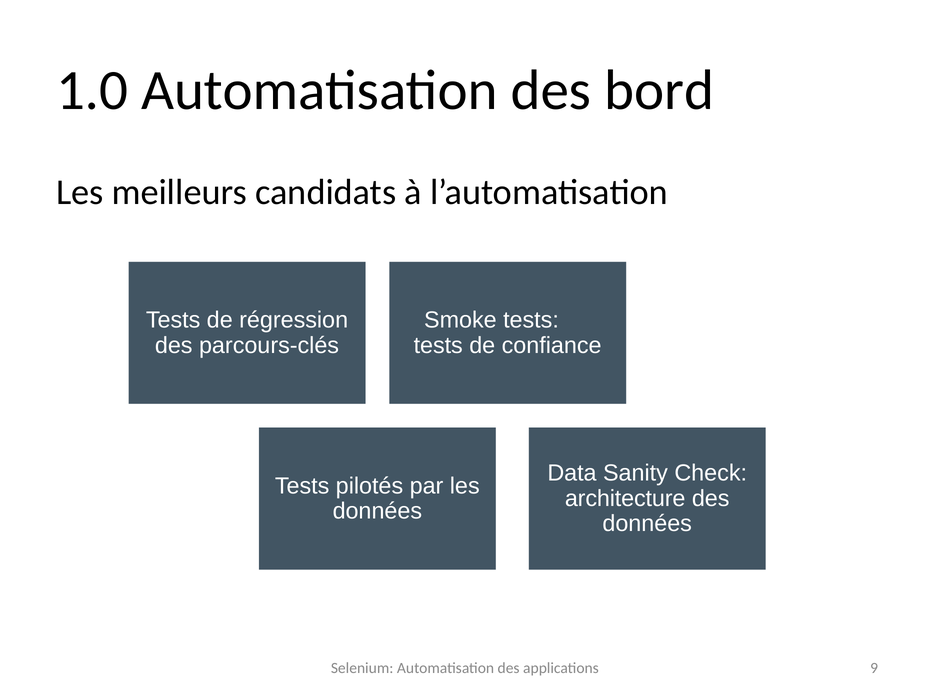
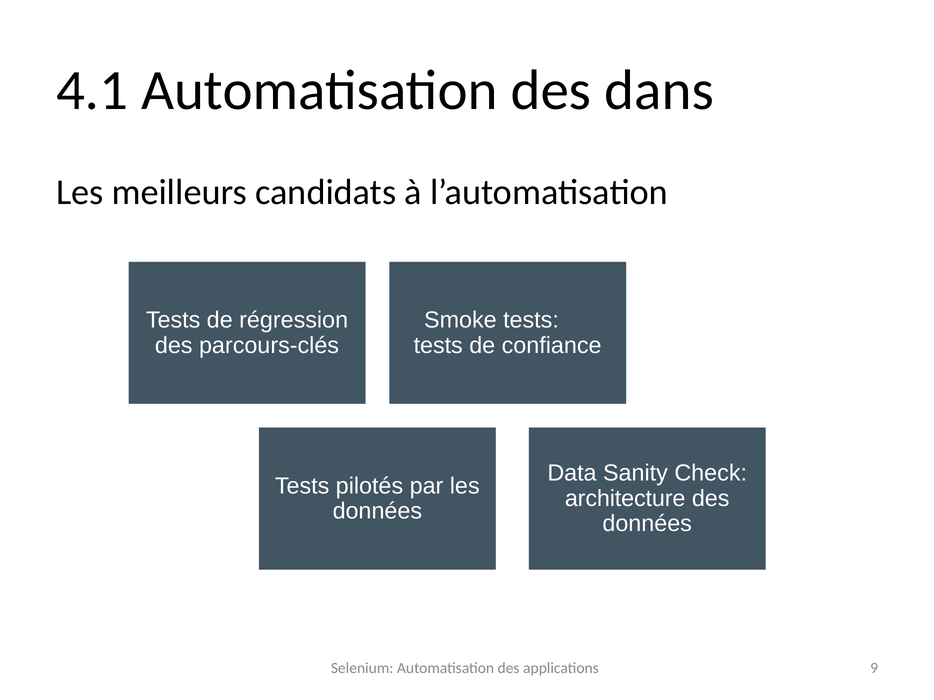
1.0: 1.0 -> 4.1 (92, 90)
bord: bord -> dans (659, 90)
